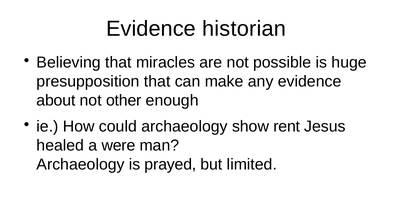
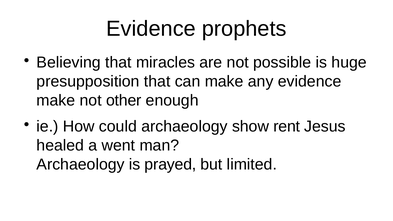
historian: historian -> prophets (244, 29)
about: about -> make (56, 100)
were: were -> went (118, 145)
